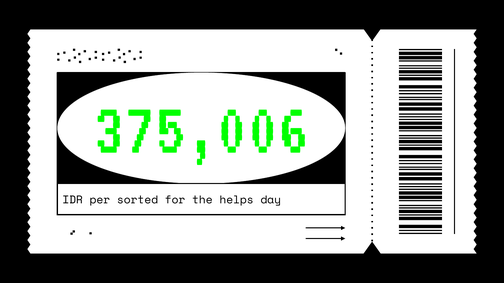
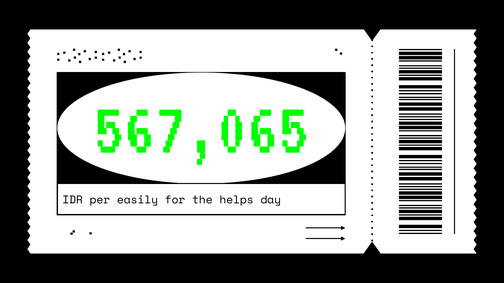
375,006: 375,006 -> 567,065 (201, 128)
sorted: sorted -> easily (138, 200)
